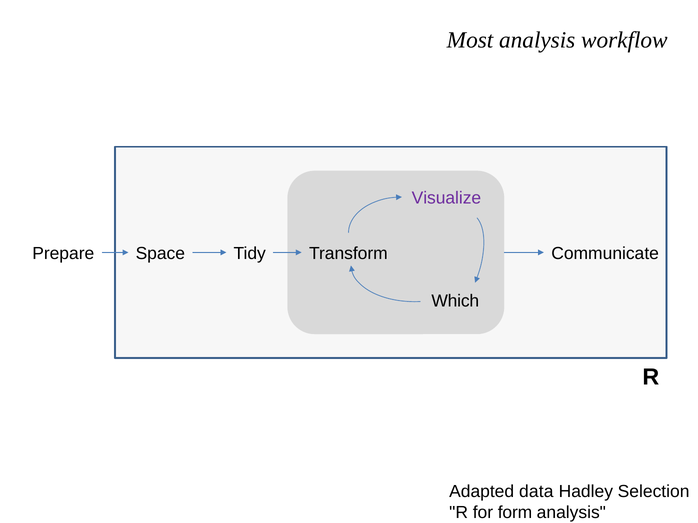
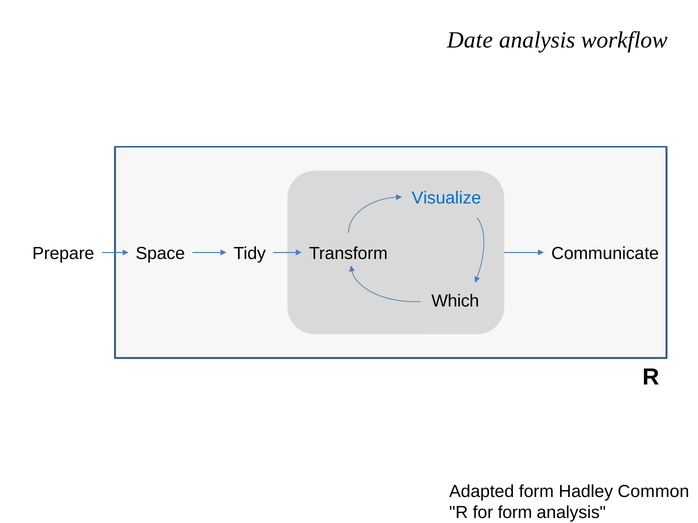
Most: Most -> Date (470, 40)
Visualize colour: purple -> blue (446, 198)
Adapted data: data -> form (536, 492)
Selection: Selection -> Common (654, 492)
